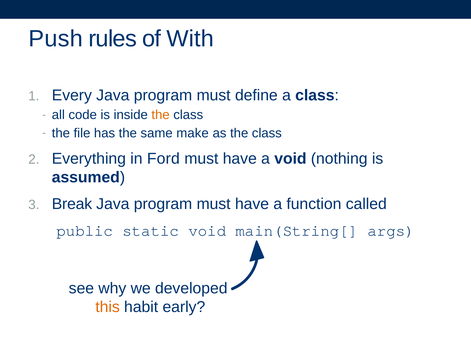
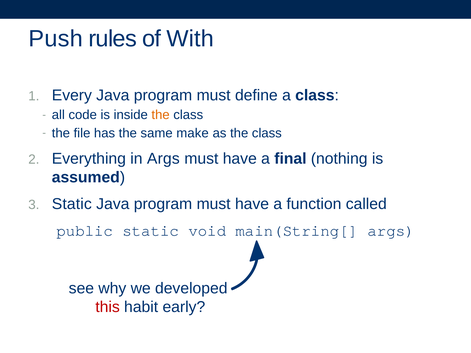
in Ford: Ford -> Args (163, 159)
a void: void -> final (290, 159)
Break: Break -> Static (72, 204)
this colour: orange -> red (108, 307)
